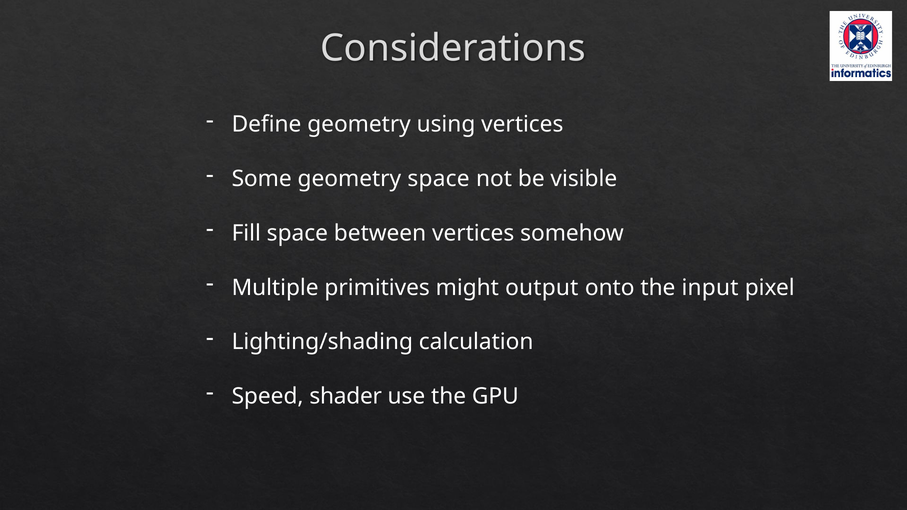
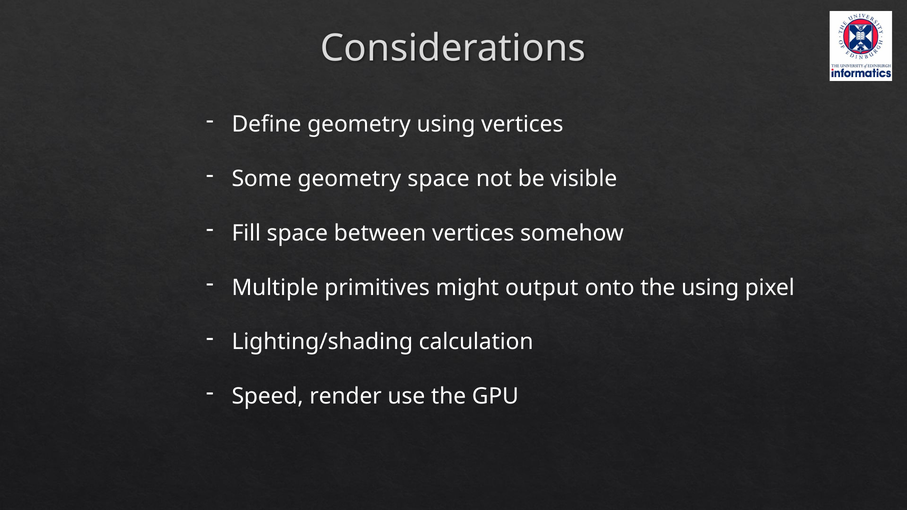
the input: input -> using (710, 288)
shader: shader -> render (346, 397)
